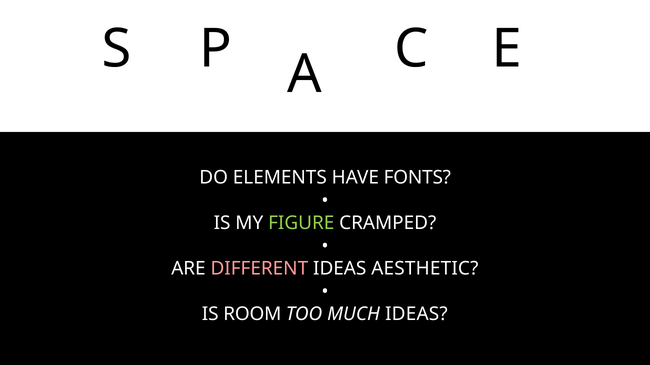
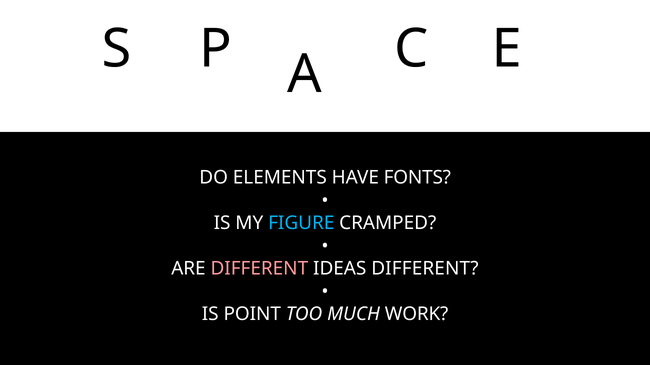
FIGURE colour: light green -> light blue (301, 224)
IDEAS AESTHETIC: AESTHETIC -> DIFFERENT (425, 269)
ROOM: ROOM -> POINT (252, 315)
MUCH IDEAS: IDEAS -> WORK (417, 315)
